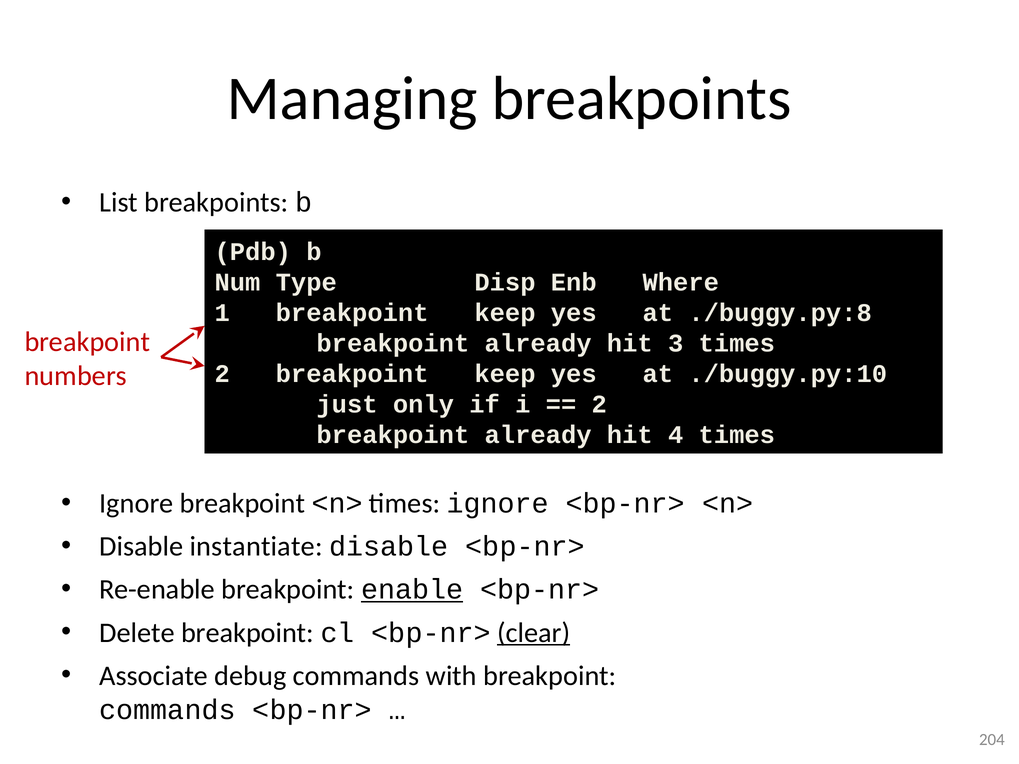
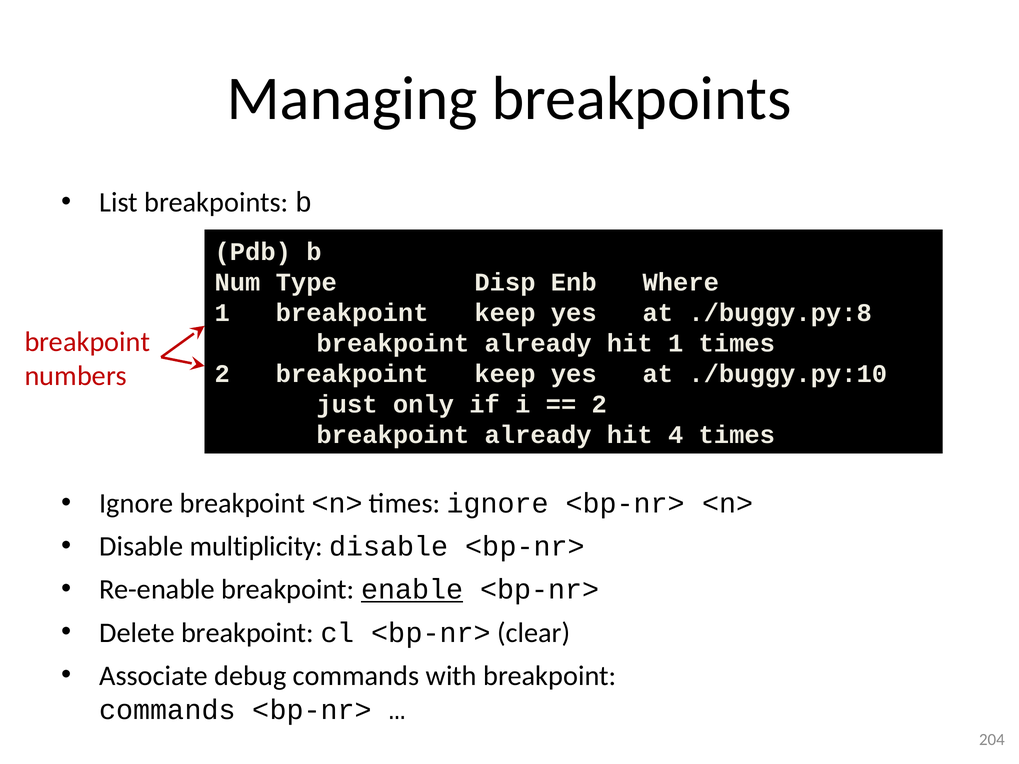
hit 3: 3 -> 1 (676, 343)
instantiate: instantiate -> multiplicity (256, 547)
clear underline: present -> none (534, 633)
